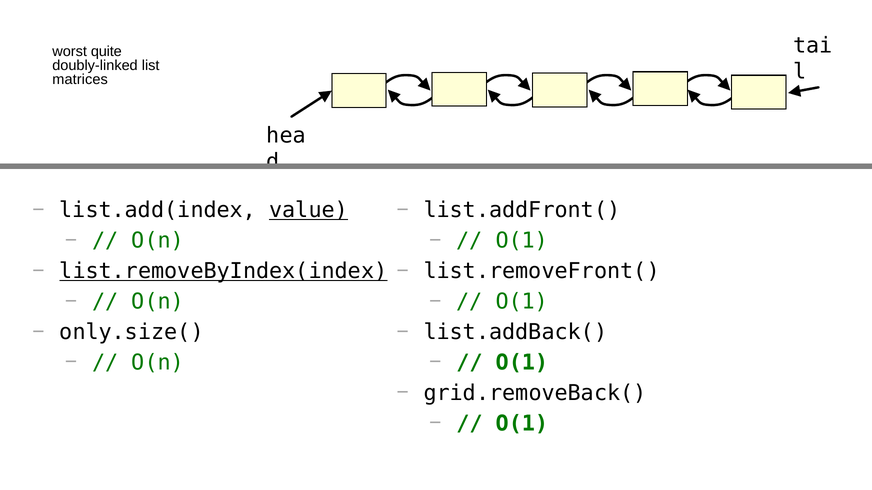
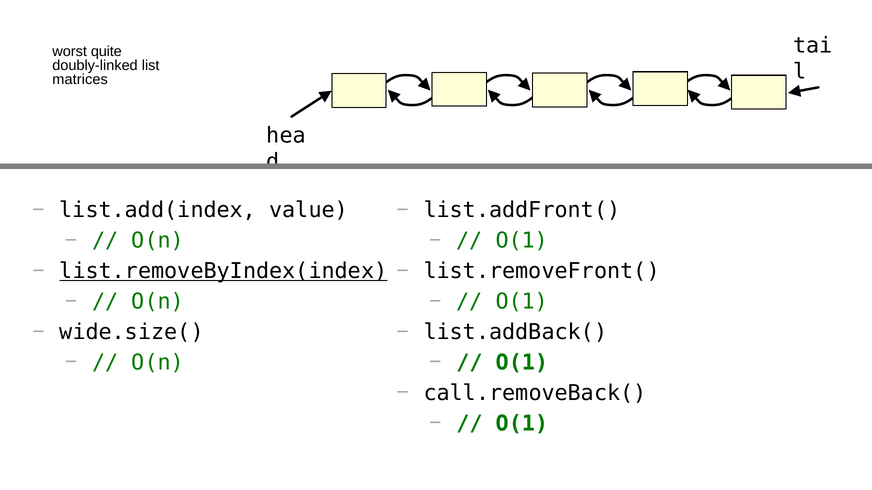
value underline: present -> none (309, 210)
only.size(: only.size( -> wide.size( (132, 332)
grid.removeBack(: grid.removeBack( -> call.removeBack( (535, 394)
